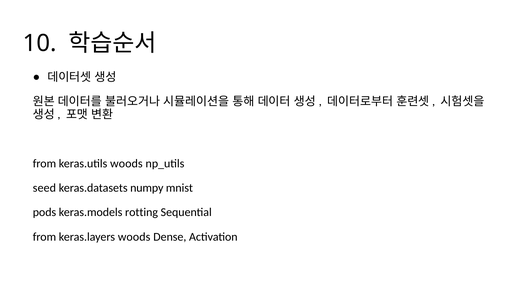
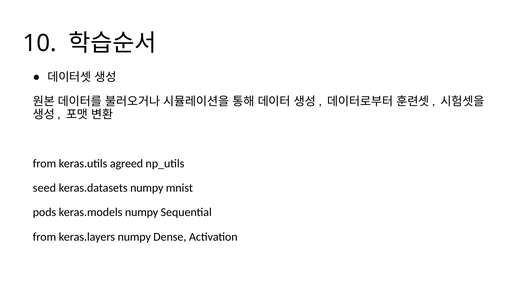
keras.utils woods: woods -> agreed (127, 163)
keras.models rotting: rotting -> numpy (142, 212)
keras.layers woods: woods -> numpy (134, 237)
